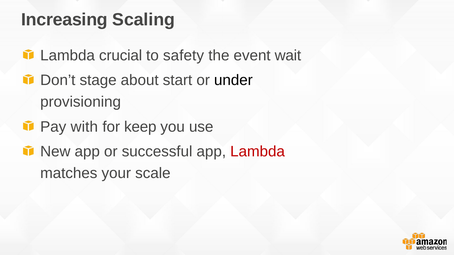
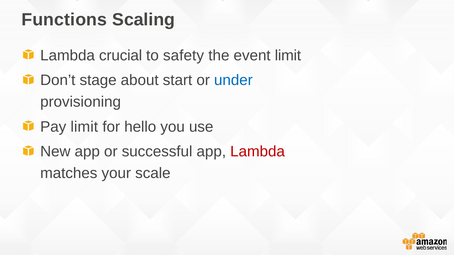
Increasing: Increasing -> Functions (64, 20)
event wait: wait -> limit (288, 55)
under colour: black -> blue (233, 80)
Pay with: with -> limit (84, 127)
keep: keep -> hello (140, 127)
